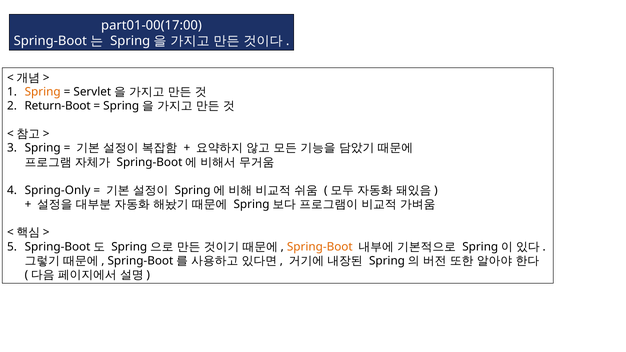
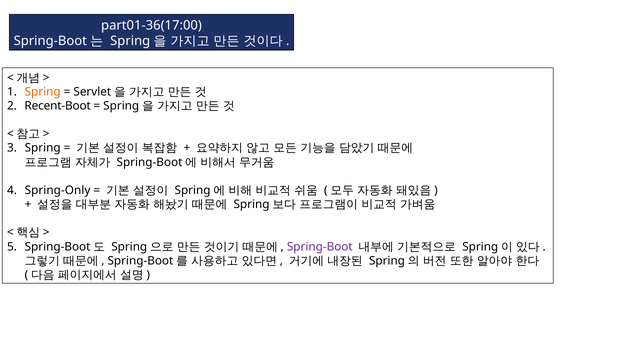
part01-00(17:00: part01-00(17:00 -> part01-36(17:00 (151, 25)
Return-Boot: Return-Boot -> Recent-Boot (58, 106)
Spring-Boot colour: orange -> purple (320, 247)
